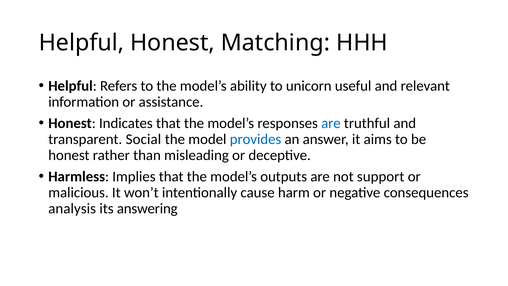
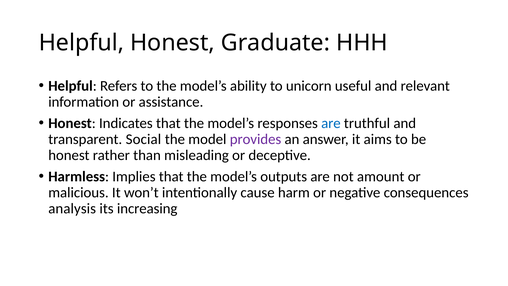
Matching: Matching -> Graduate (275, 43)
provides colour: blue -> purple (255, 139)
support: support -> amount (381, 177)
answering: answering -> increasing (147, 209)
